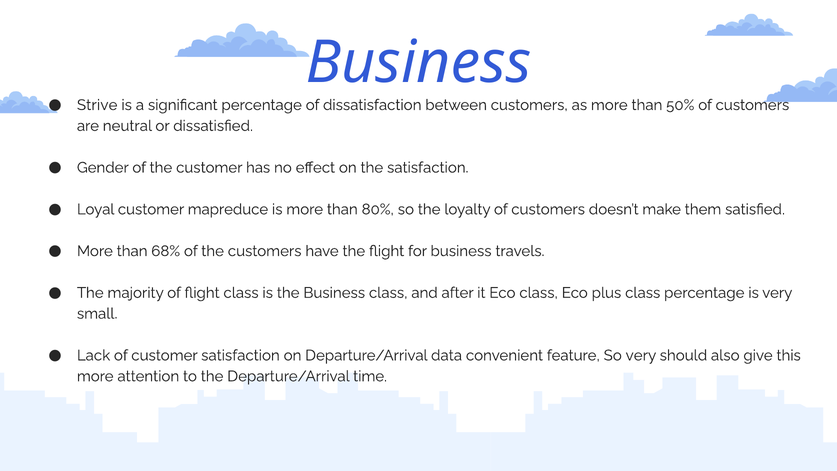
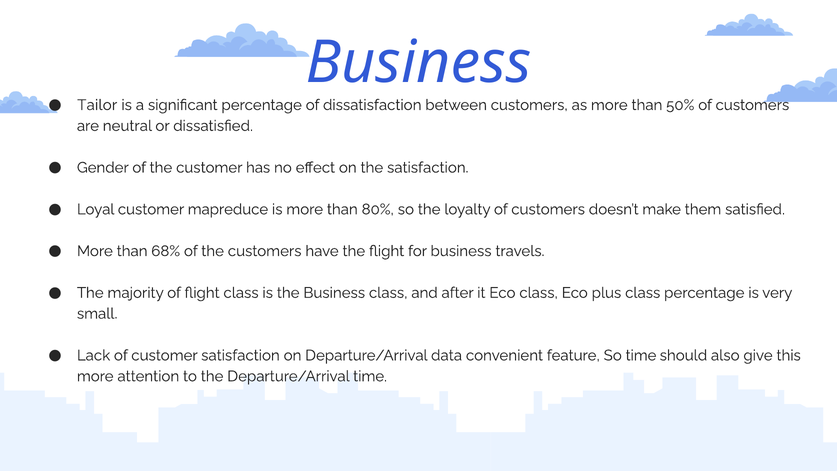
Strive: Strive -> Tailor (97, 105)
So very: very -> time (641, 355)
